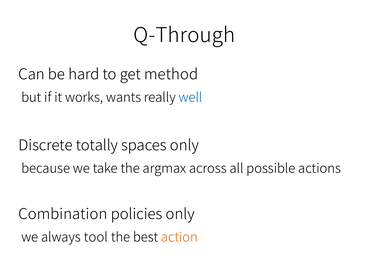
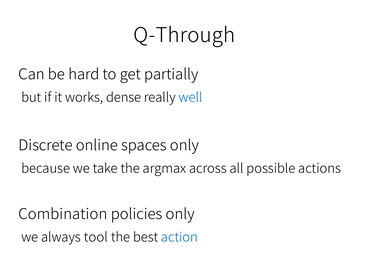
method: method -> partially (171, 75)
wants: wants -> dense (124, 98)
totally: totally -> online (97, 146)
action colour: orange -> blue (179, 238)
